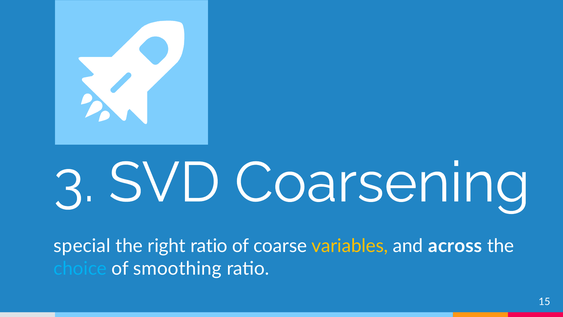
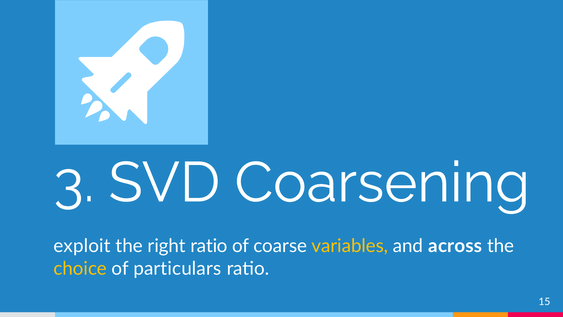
special: special -> exploit (82, 246)
choice colour: light blue -> yellow (80, 268)
smoothing: smoothing -> particulars (177, 268)
